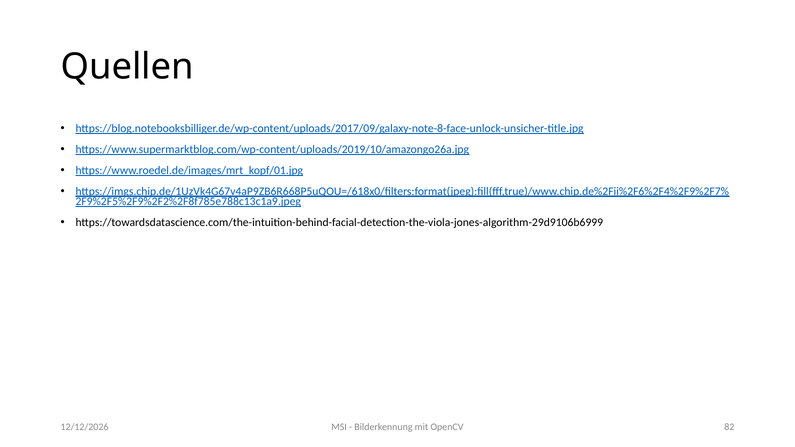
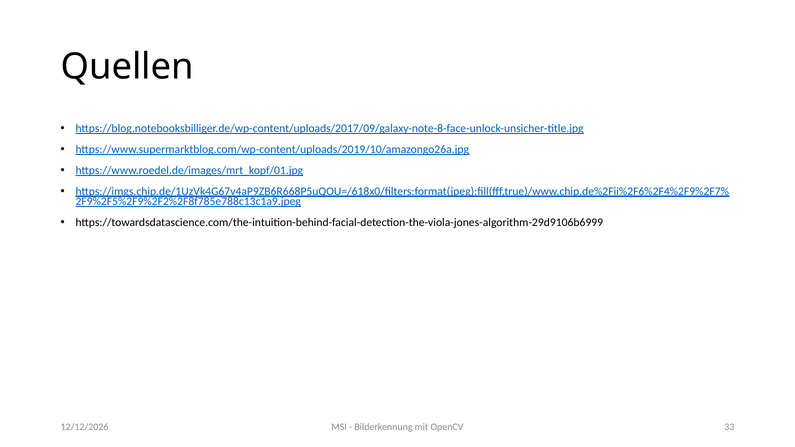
82: 82 -> 33 (729, 427)
